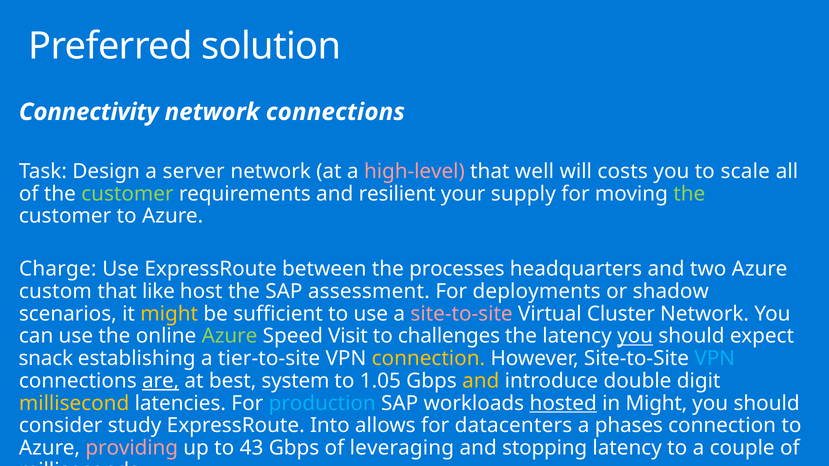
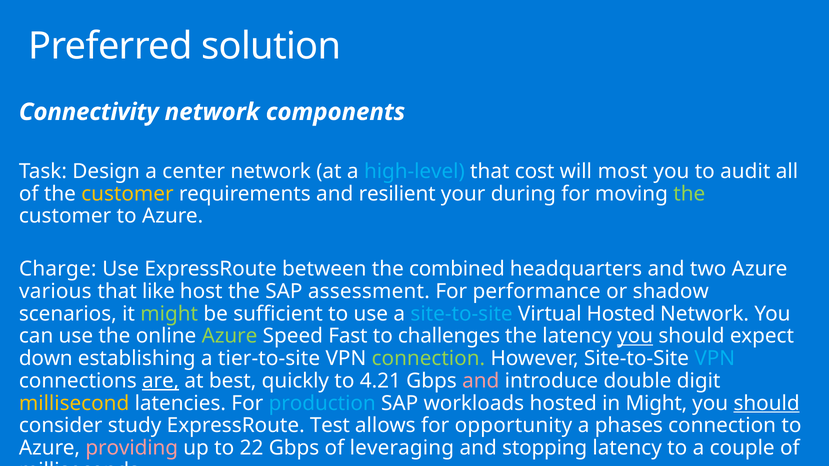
network connections: connections -> components (335, 112)
server: server -> center (194, 171)
high-level colour: pink -> light blue (414, 171)
well: well -> cost (535, 171)
costs: costs -> most (623, 171)
scale: scale -> audit (745, 171)
customer colour: light green -> yellow (127, 194)
supply: supply -> during (523, 194)
processes: processes -> combined (457, 269)
custom: custom -> various (55, 292)
deployments: deployments -> performance (537, 292)
might colour: yellow -> light green (169, 314)
site-to-site colour: pink -> light blue (462, 314)
Virtual Cluster: Cluster -> Hosted (621, 314)
Visit: Visit -> Fast (348, 336)
snack: snack -> down (46, 359)
connection colour: yellow -> light green (428, 359)
system: system -> quickly (295, 381)
1.05: 1.05 -> 4.21 (380, 381)
and colour: yellow -> pink (481, 381)
hosted underline: present -> none (563, 403)
should underline: none -> present (767, 403)
Into: Into -> Test (330, 426)
datacenters: datacenters -> opportunity (513, 426)
43: 43 -> 22 (252, 448)
